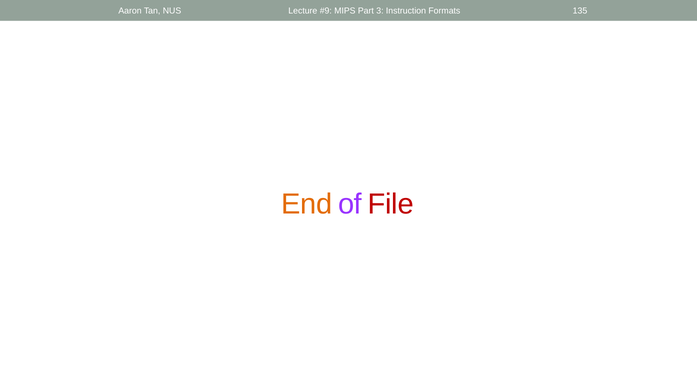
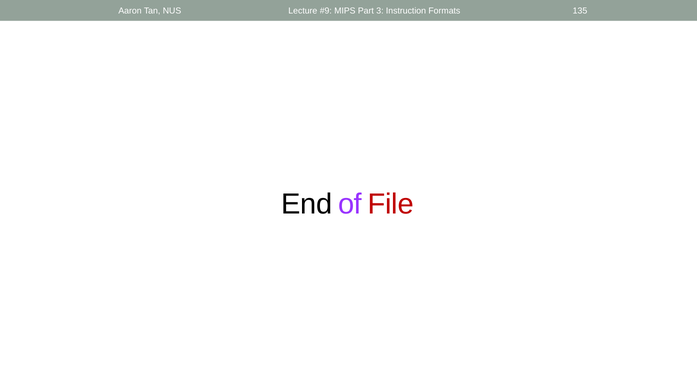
End colour: orange -> black (307, 204)
